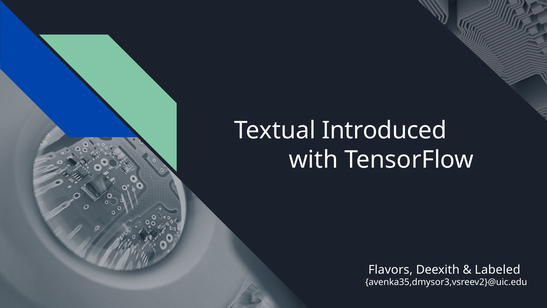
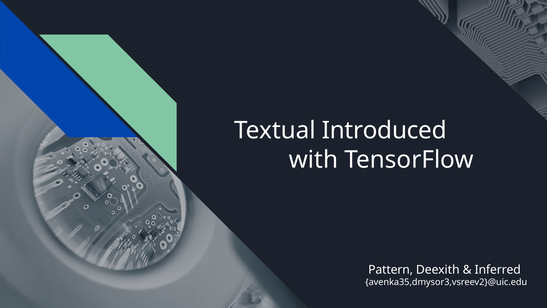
Flavors: Flavors -> Pattern (391, 269)
Labeled: Labeled -> Inferred (498, 269)
